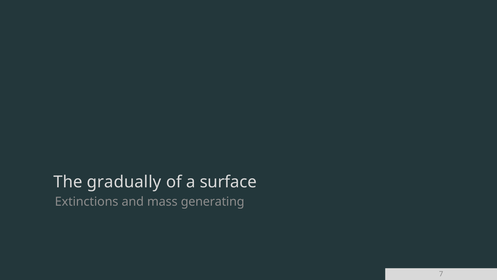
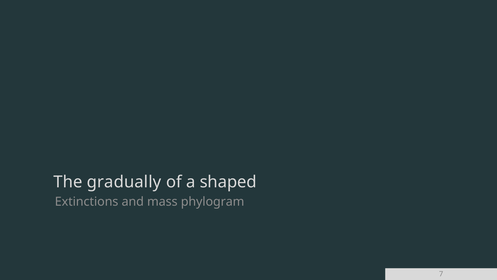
surface: surface -> shaped (228, 182)
generating: generating -> phylogram (213, 202)
